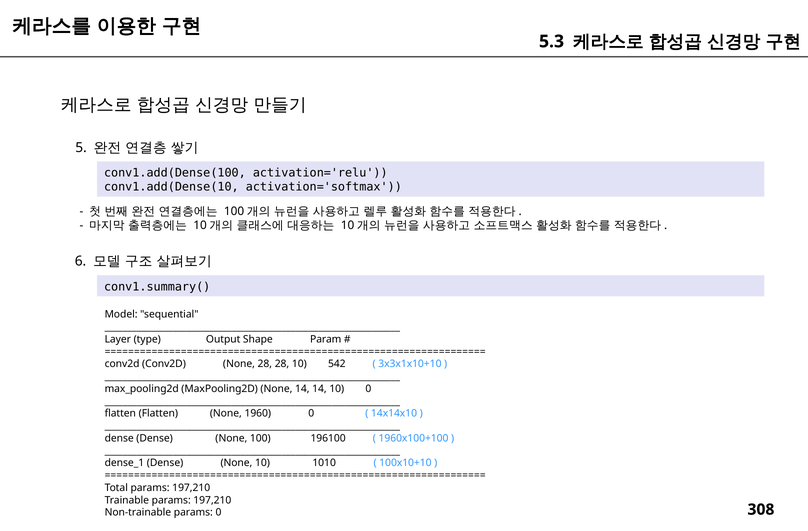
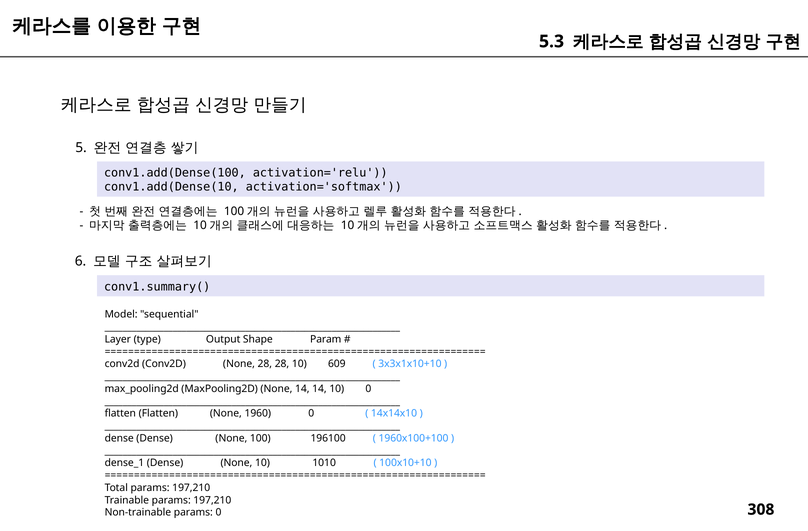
542: 542 -> 609 (337, 364)
